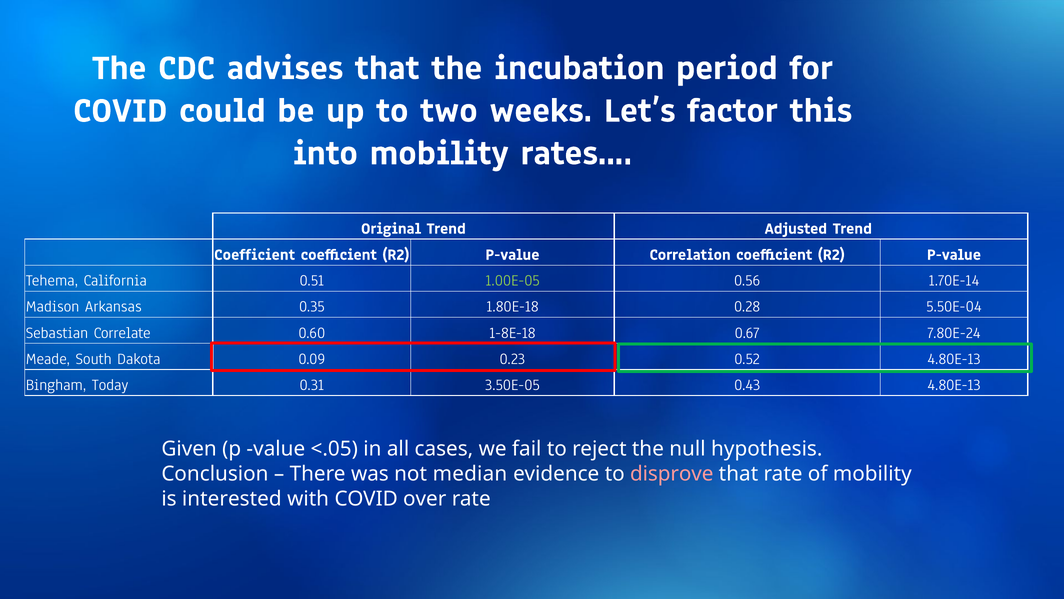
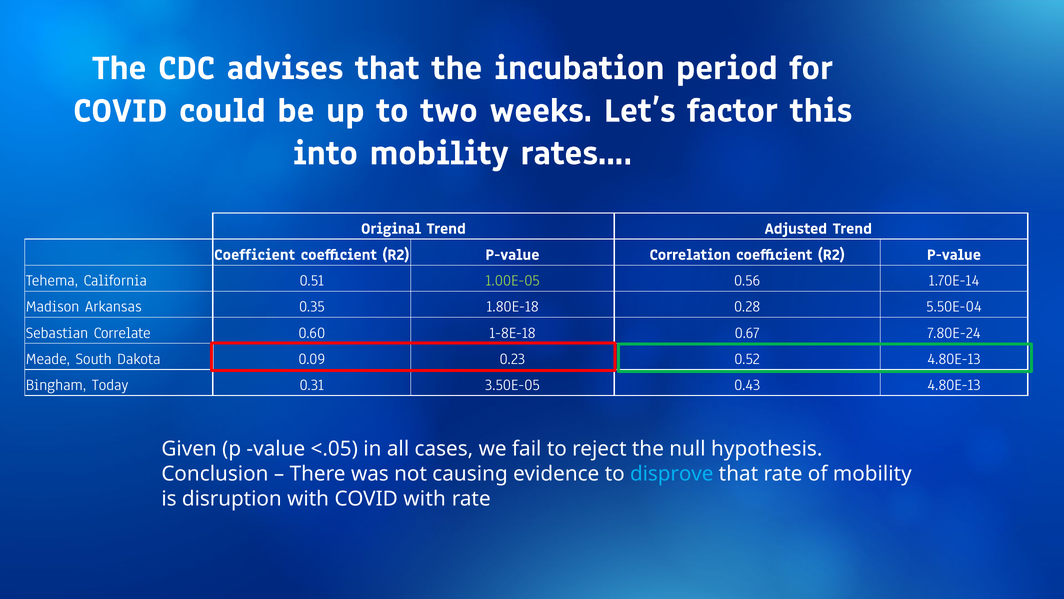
median: median -> causing (470, 473)
disprove colour: pink -> light blue (672, 473)
interested: interested -> disruption (232, 498)
COVID over: over -> with (425, 498)
